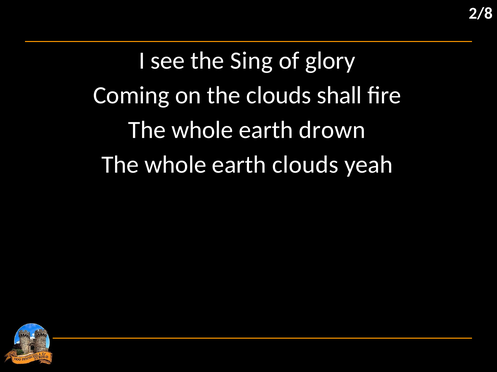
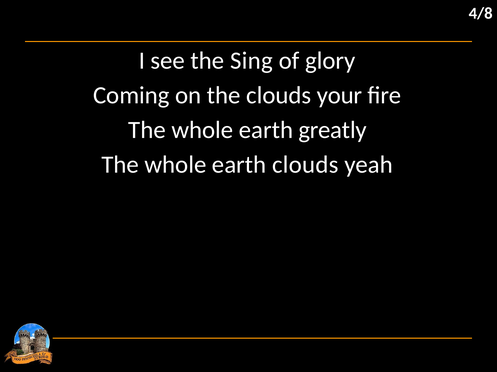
2/8: 2/8 -> 4/8 (481, 14)
shall: shall -> your (339, 95)
drown: drown -> greatly (333, 130)
